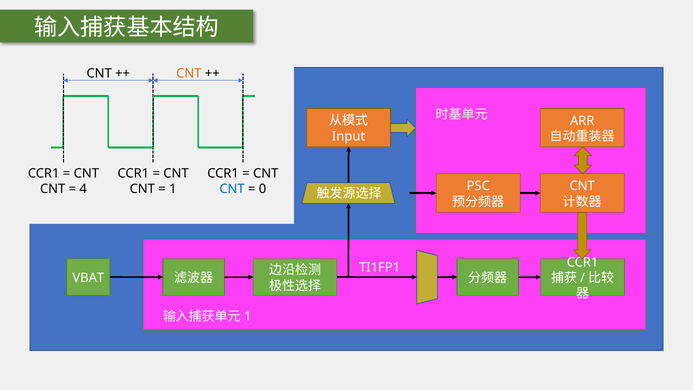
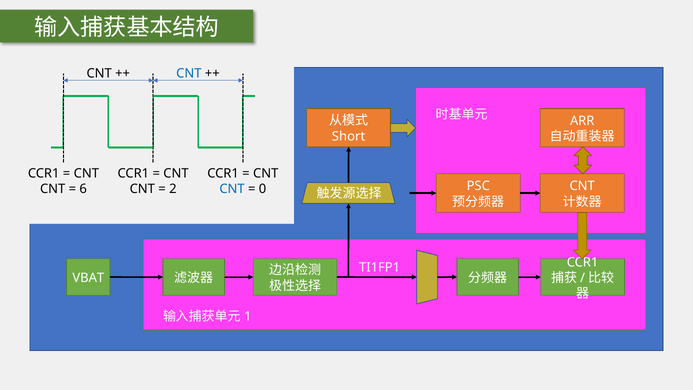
CNT colour: orange -> blue (189, 73)
Input: Input -> Short (349, 136)
4: 4 -> 6 (83, 189)
1: 1 -> 2 (173, 189)
